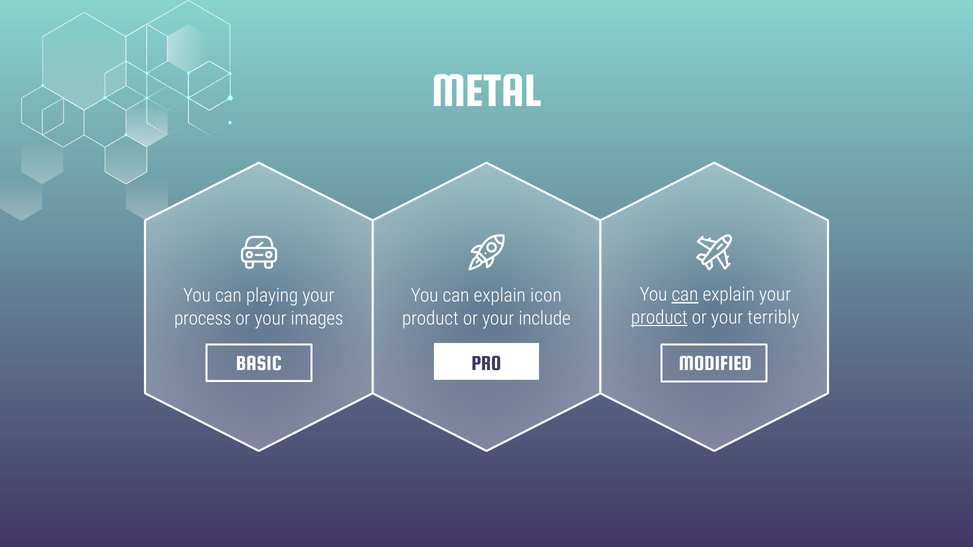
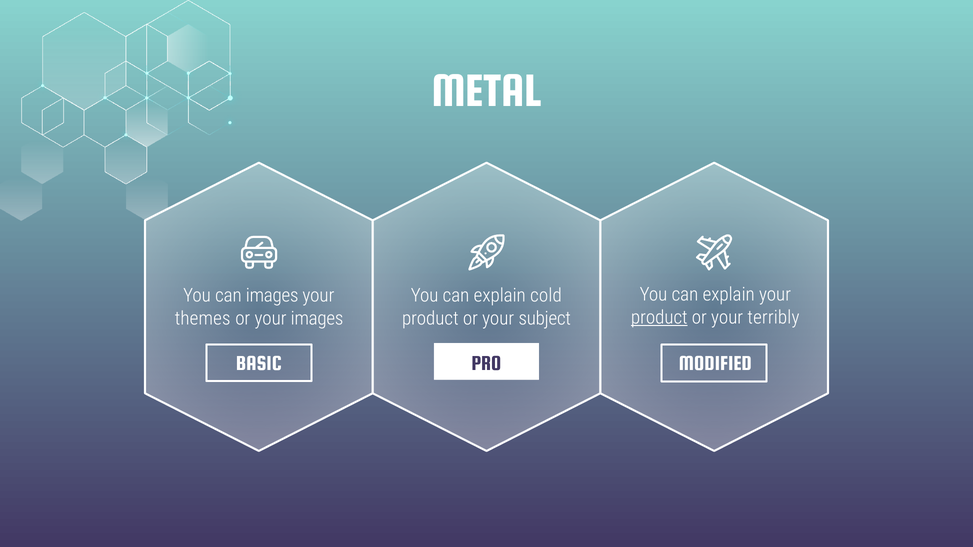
can underline: present -> none (685, 295)
can playing: playing -> images (272, 296)
icon: icon -> cold (546, 296)
process: process -> themes (203, 319)
include: include -> subject (545, 319)
